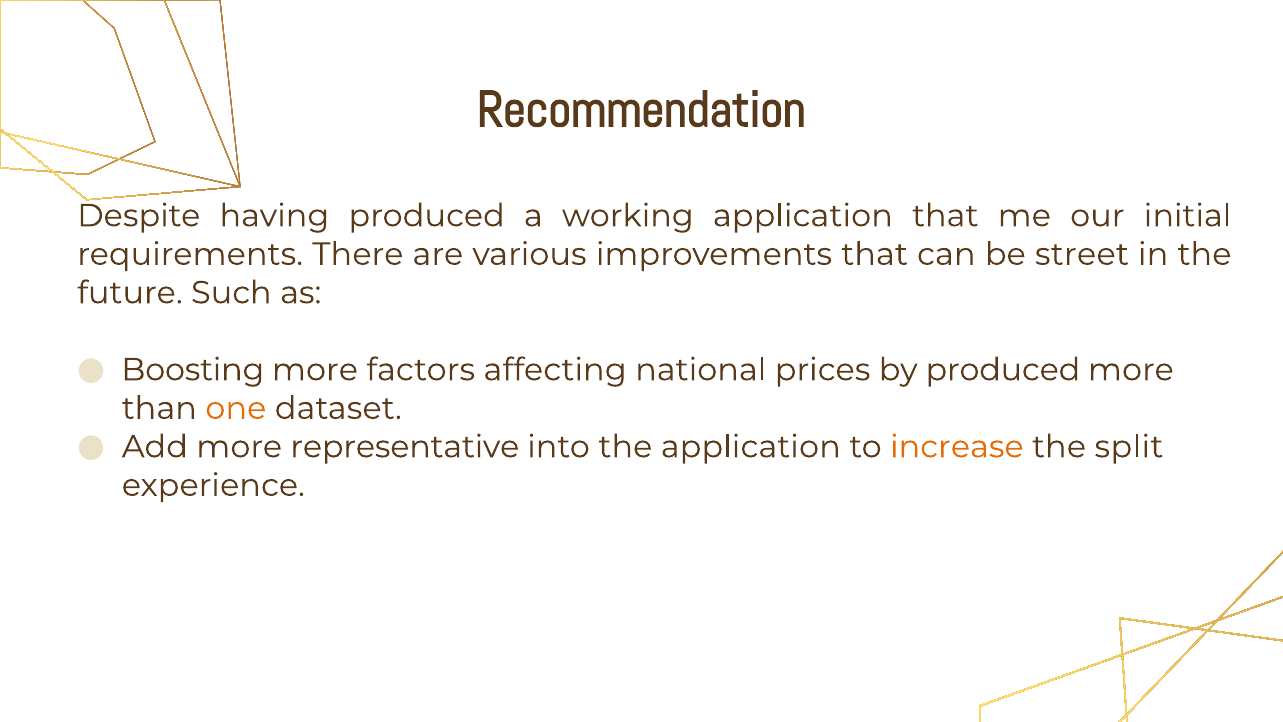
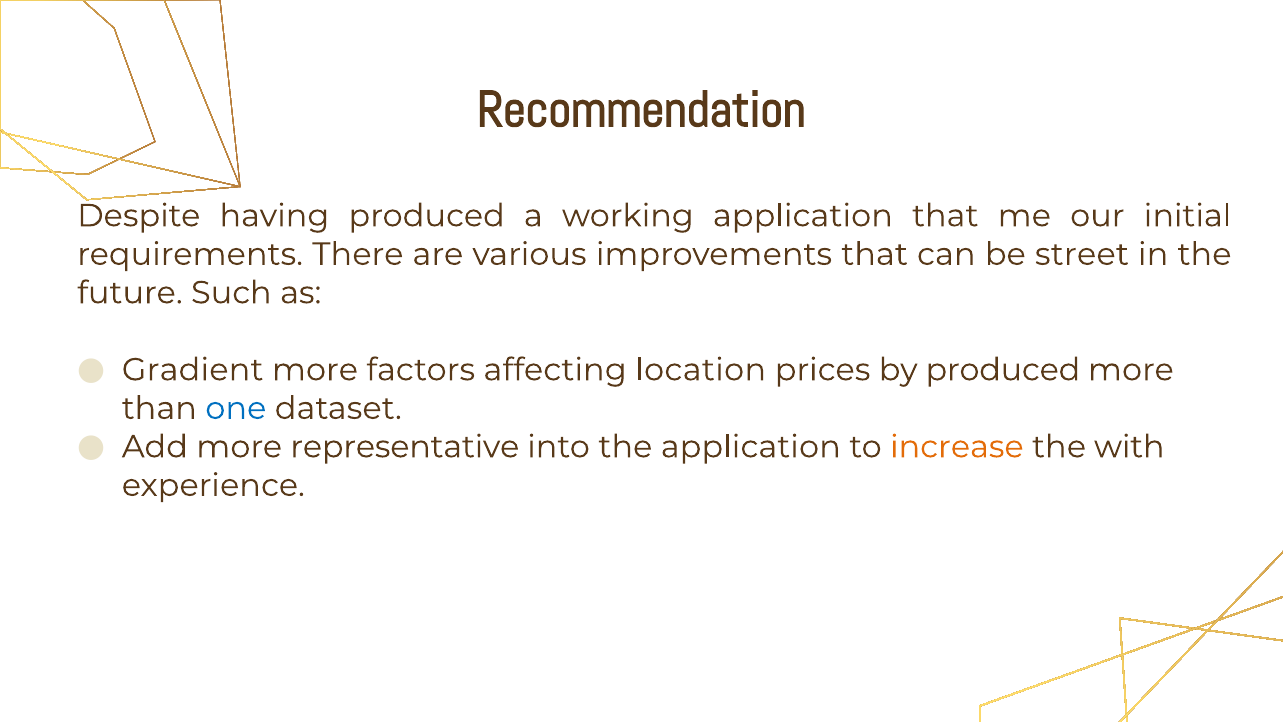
Boosting: Boosting -> Gradient (193, 370)
national: national -> location (701, 370)
one colour: orange -> blue (236, 408)
split: split -> with (1129, 447)
